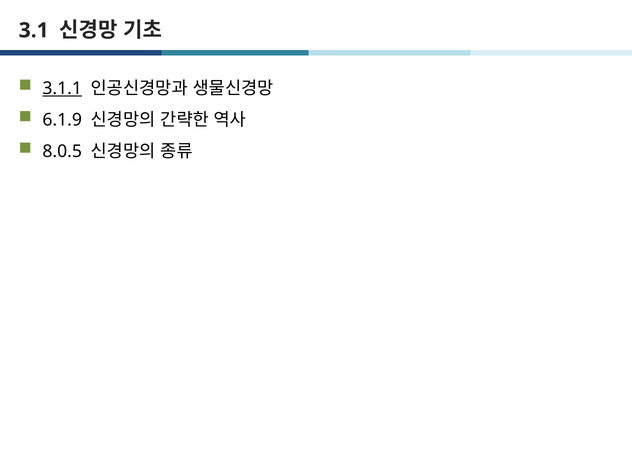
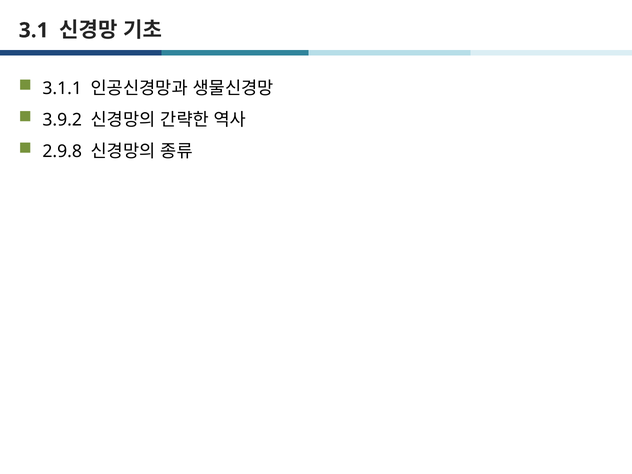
3.1.1 underline: present -> none (62, 88)
6.1.9: 6.1.9 -> 3.9.2 (62, 120)
8.0.5: 8.0.5 -> 2.9.8 (62, 151)
